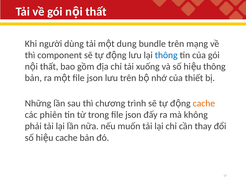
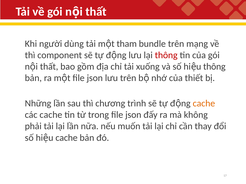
dung: dung -> tham (127, 44)
thông colour: blue -> red (166, 55)
các phiên: phiên -> cache (51, 115)
